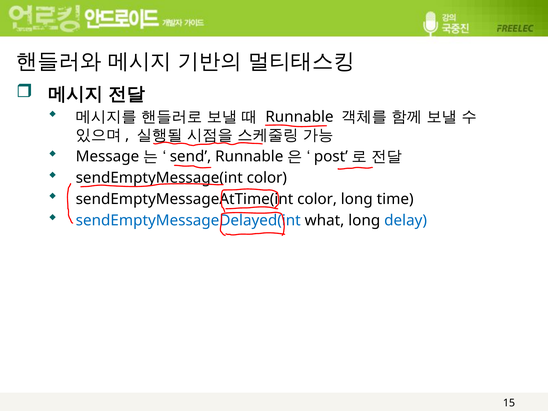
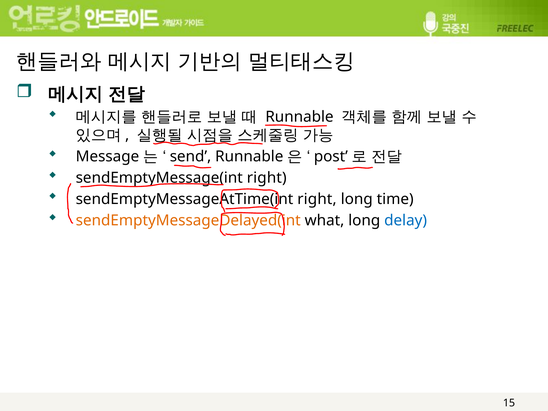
sendEmptyMessage(int color: color -> right (267, 178)
sendEmptyMessageAtTime(int color: color -> right (317, 199)
sendEmptyMessageDelayed(int colour: blue -> orange (188, 220)
